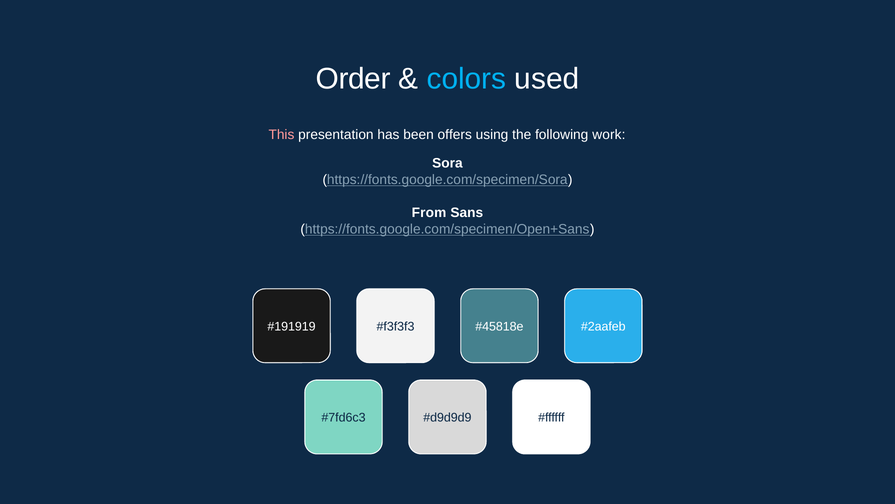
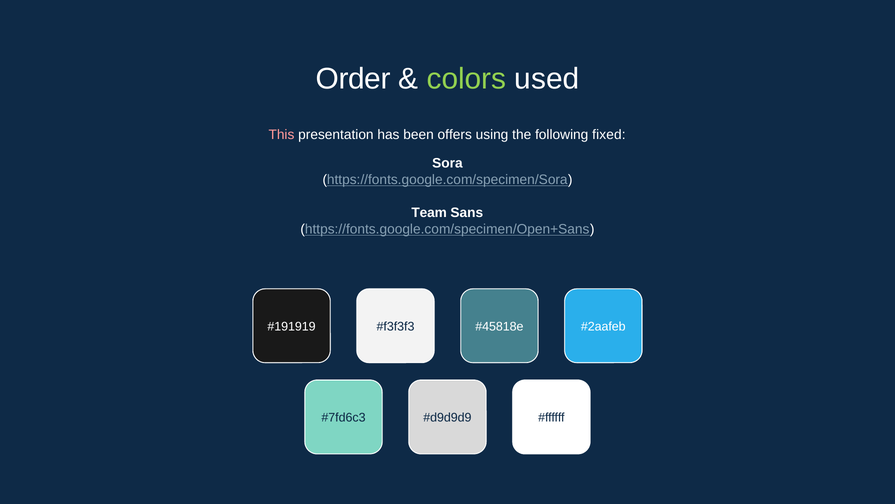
colors colour: light blue -> light green (466, 79)
work: work -> fixed (609, 134)
From: From -> Team (429, 212)
